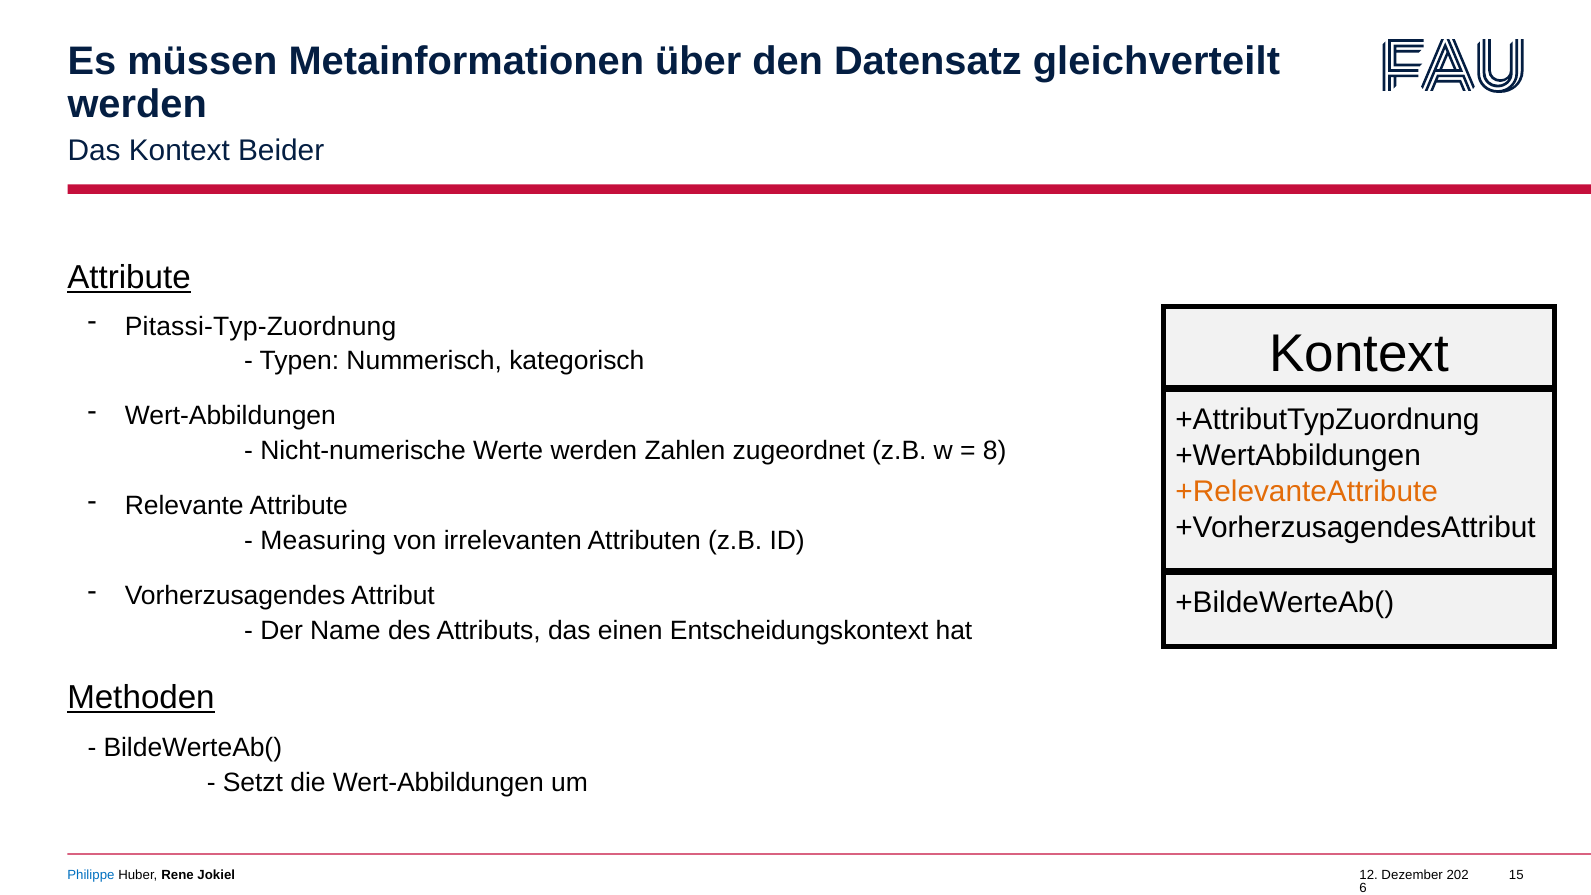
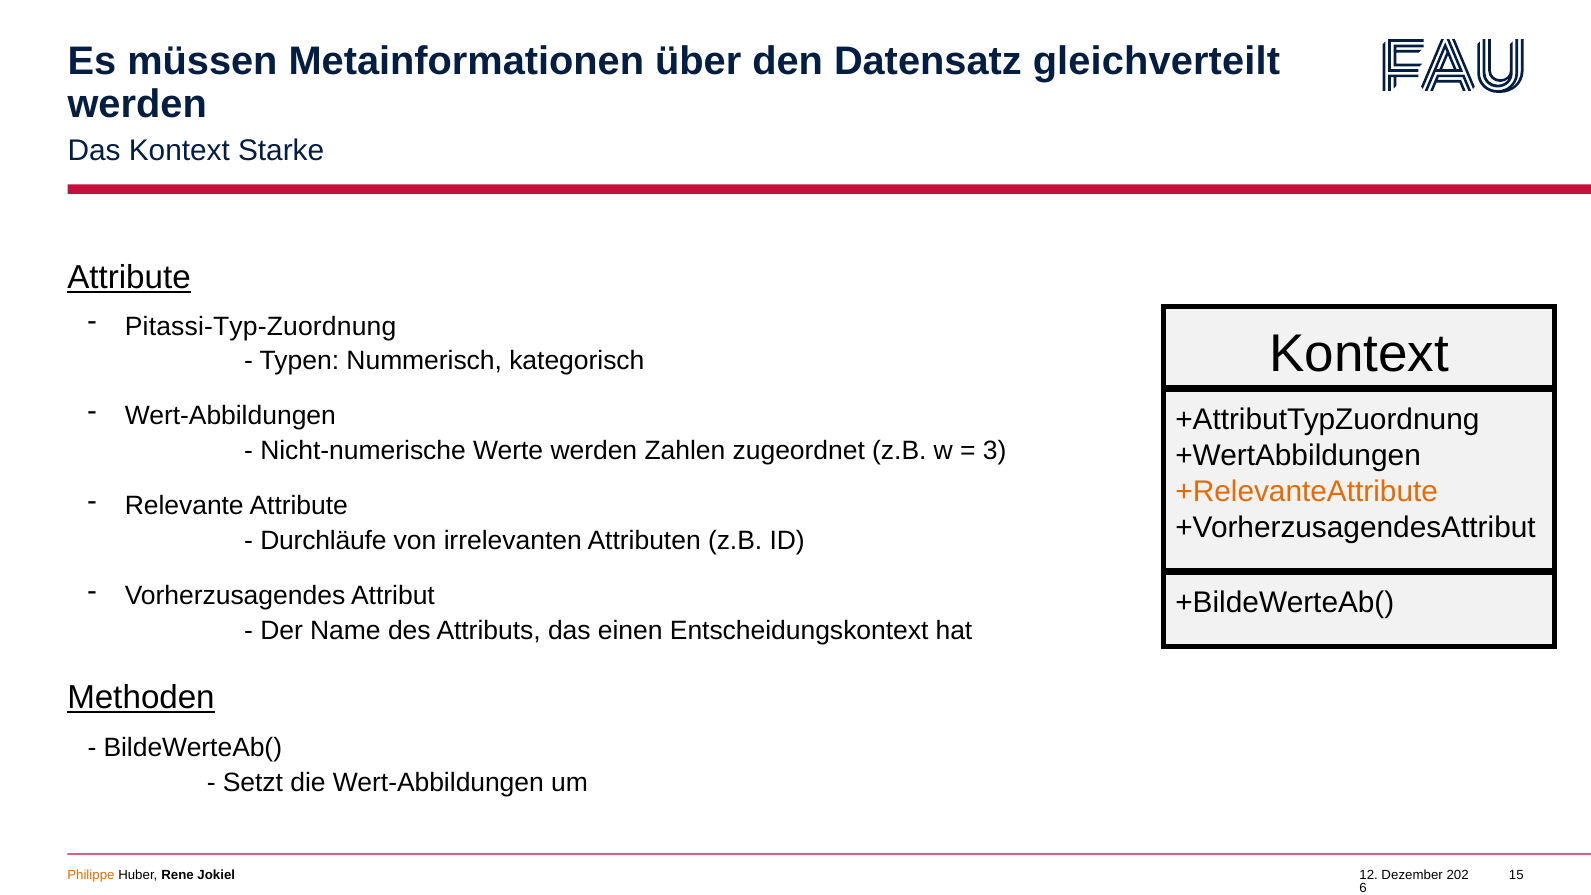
Beider: Beider -> Starke (281, 151)
8: 8 -> 3 (995, 451)
Measuring: Measuring -> Durchläufe (323, 541)
Philippe colour: blue -> orange (91, 875)
